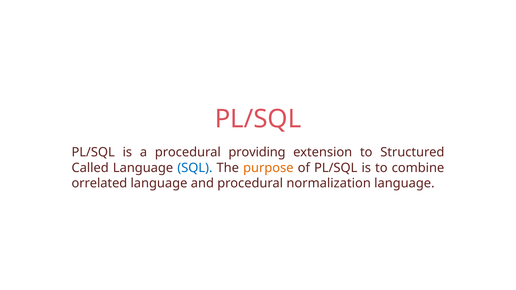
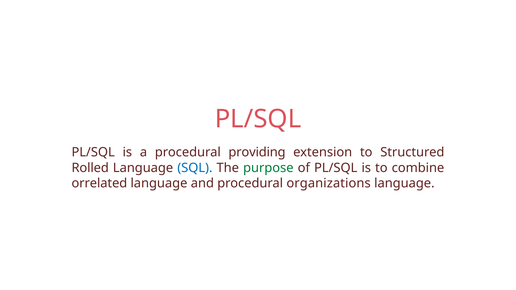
Called: Called -> Rolled (90, 168)
purpose colour: orange -> green (268, 168)
normalization: normalization -> organizations (329, 183)
